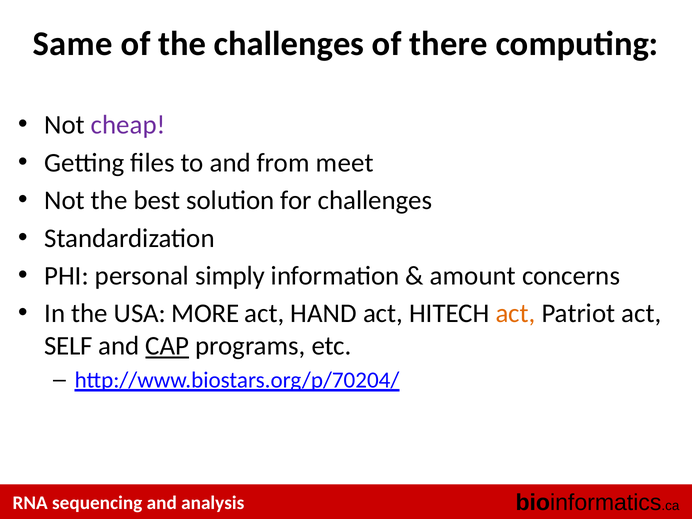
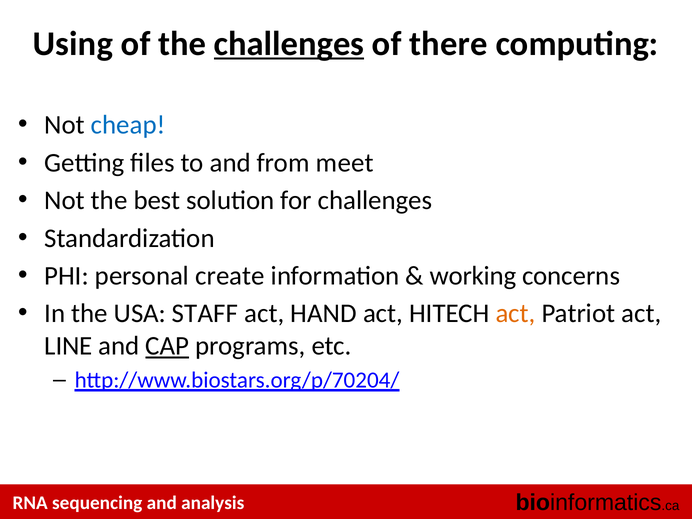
Same: Same -> Using (73, 44)
challenges underline: none -> present (289, 44)
cheap colour: purple -> blue (128, 125)
simply: simply -> create (230, 276)
amount: amount -> working (473, 276)
MORE: MORE -> STAFF (205, 314)
SELF: SELF -> LINE (68, 346)
